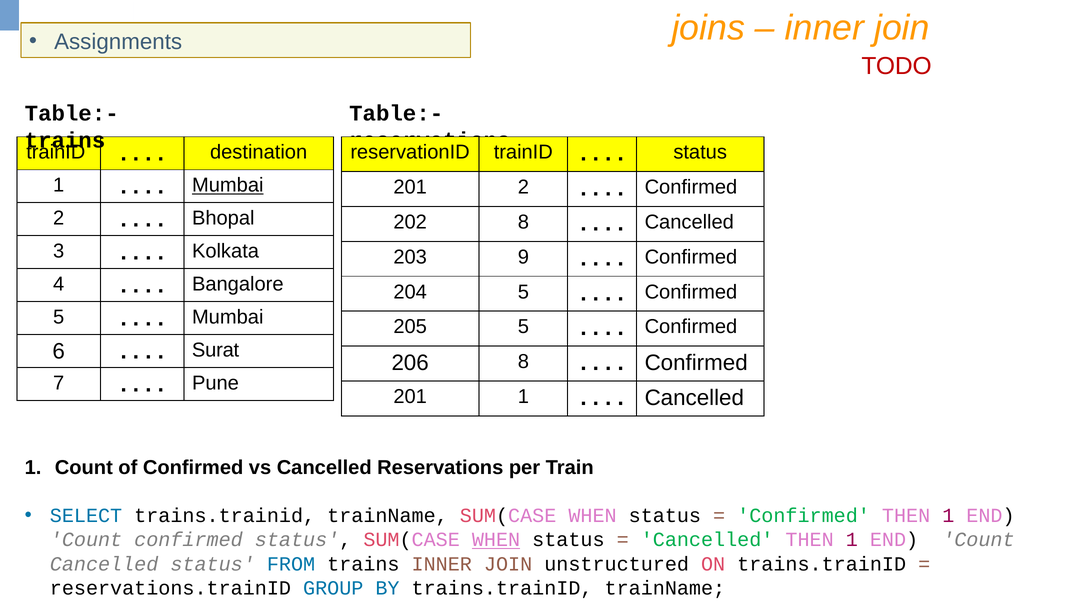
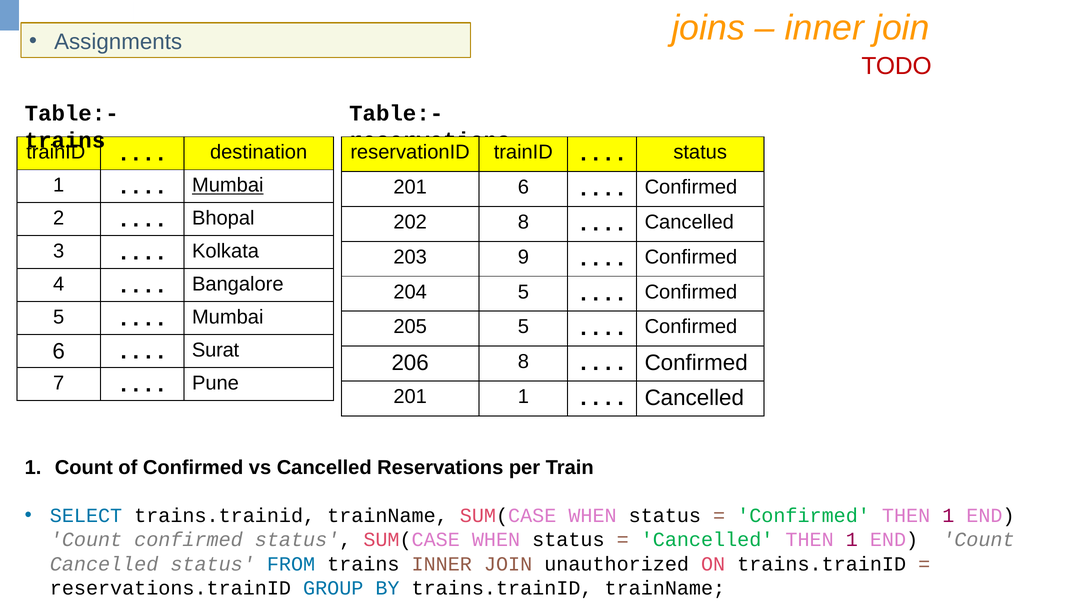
201 2: 2 -> 6 (523, 187)
WHEN underline: present -> none (496, 540)
unstructured: unstructured -> unauthorized (617, 564)
